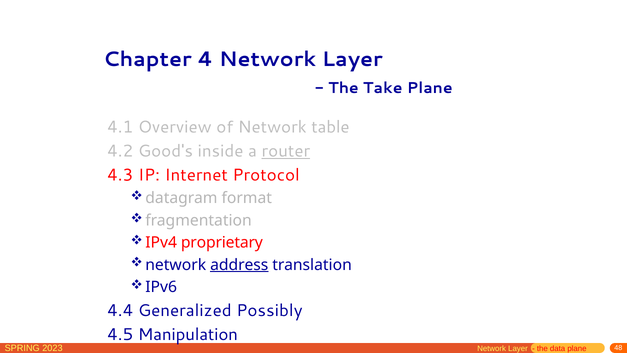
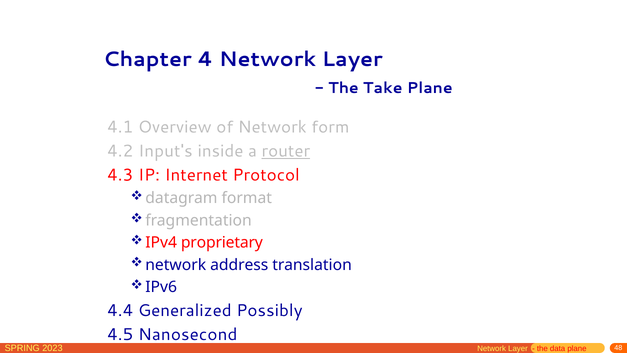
table: table -> form (330, 127)
Good's: Good's -> Input's (165, 151)
address underline: present -> none (239, 265)
Manipulation: Manipulation -> Nanosecond (188, 334)
